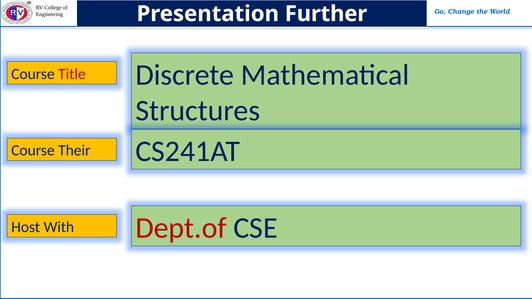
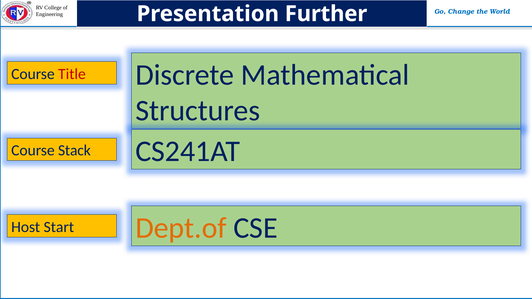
Their: Their -> Stack (74, 151)
Dept.of colour: red -> orange (181, 228)
With: With -> Start (59, 227)
